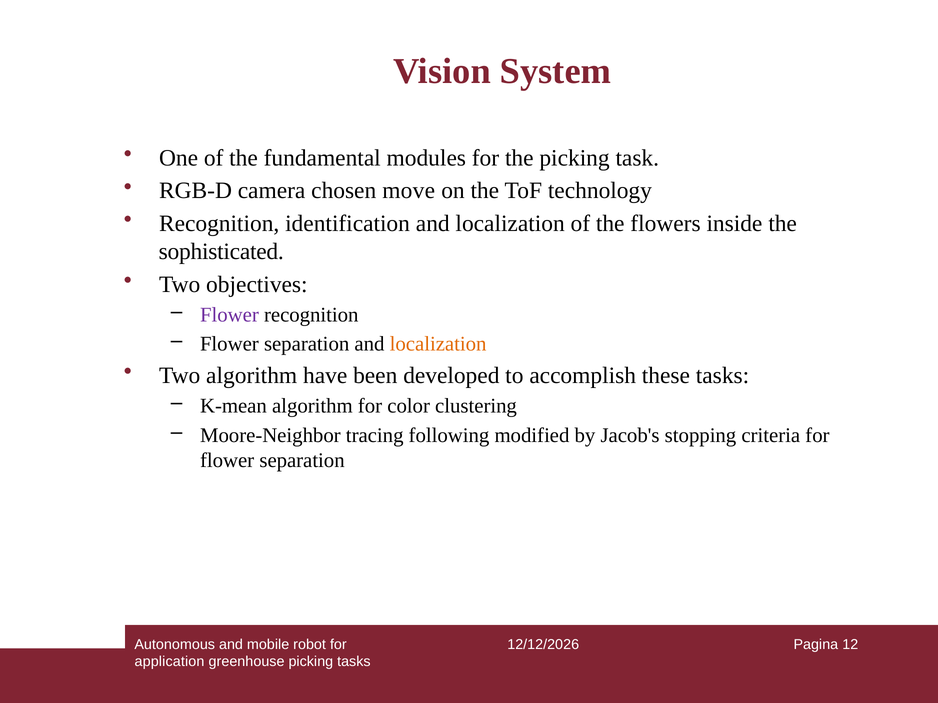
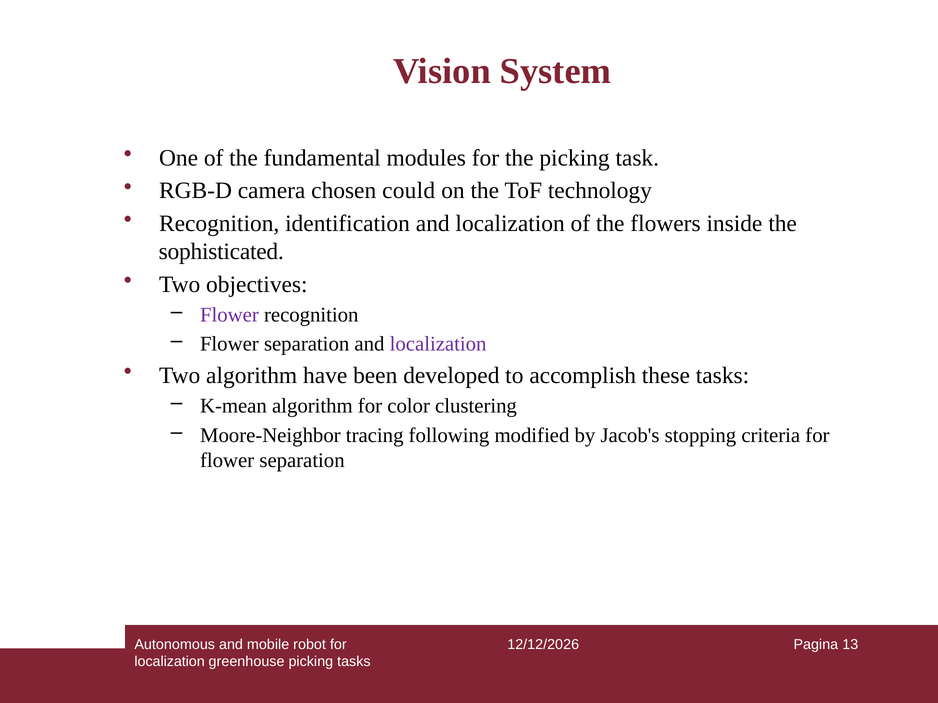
move: move -> could (409, 191)
localization colour: orange -> purple (438, 344)
12: 12 -> 13 (850, 645)
application: application -> localization (170, 662)
